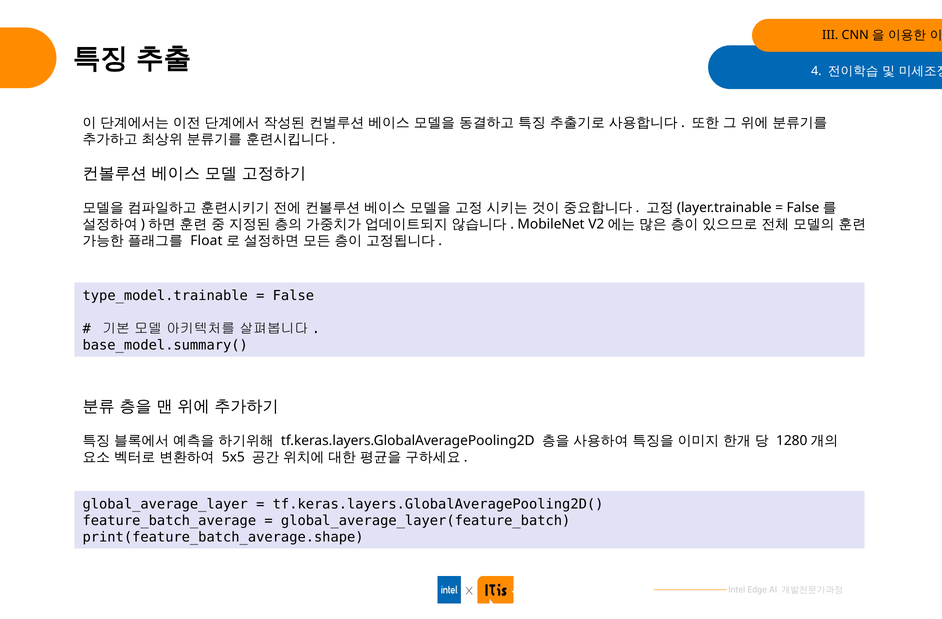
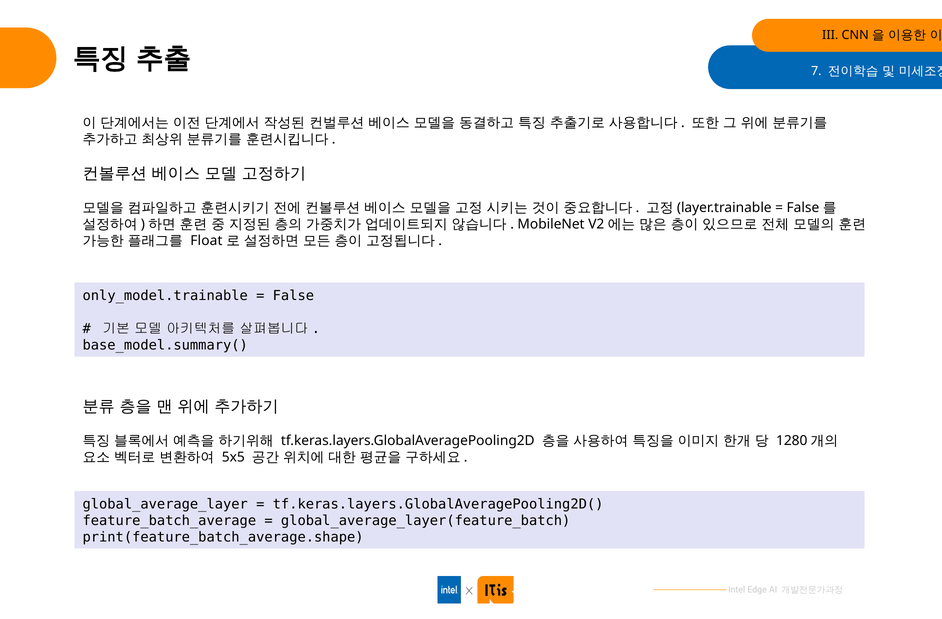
4: 4 -> 7 (816, 71)
type_model.trainable: type_model.trainable -> only_model.trainable (165, 296)
